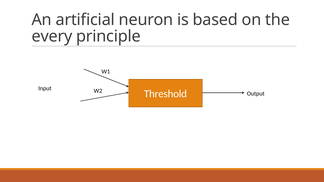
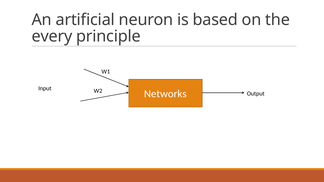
Threshold: Threshold -> Networks (165, 94)
